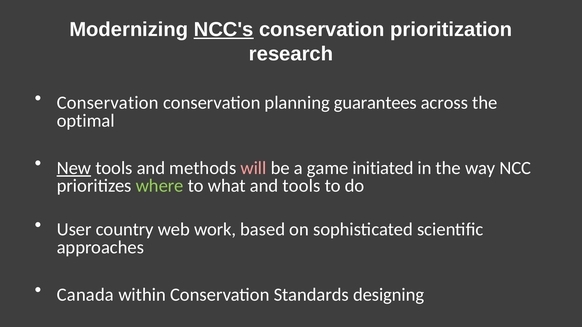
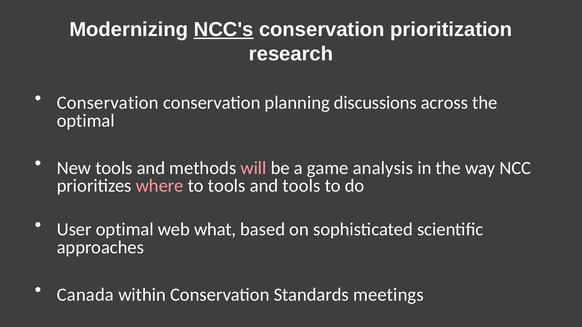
guarantees: guarantees -> discussions (375, 103)
New underline: present -> none (74, 168)
initiated: initiated -> analysis (383, 168)
where colour: light green -> pink (160, 186)
to what: what -> tools (227, 186)
User country: country -> optimal (125, 230)
work: work -> what (215, 230)
designing: designing -> meetings (388, 295)
